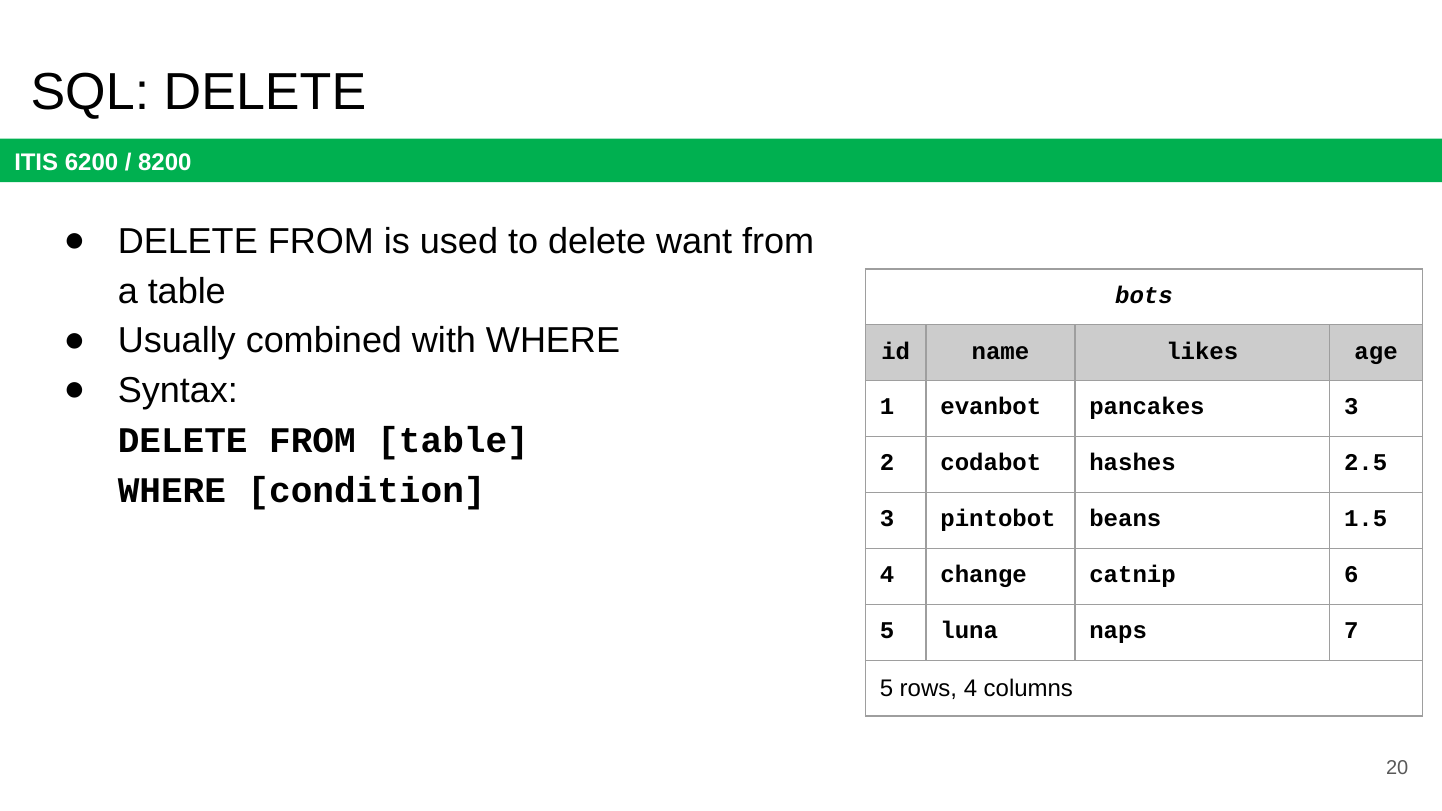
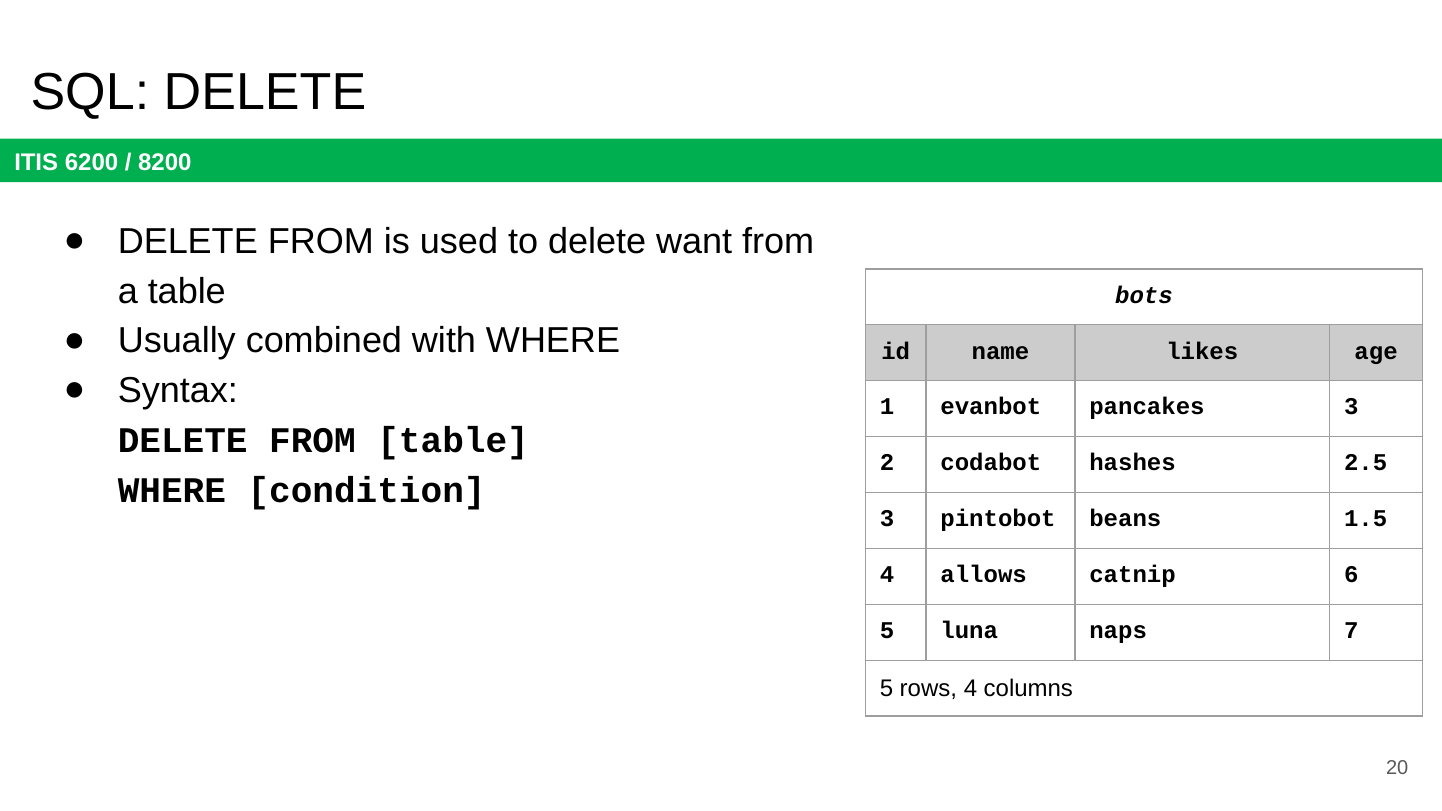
change: change -> allows (984, 575)
